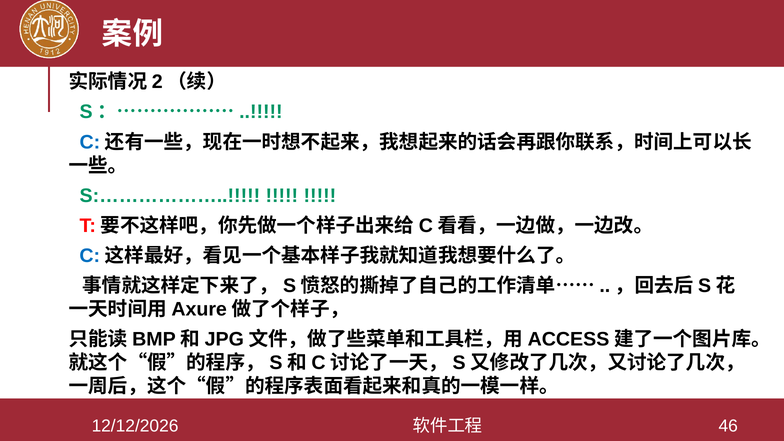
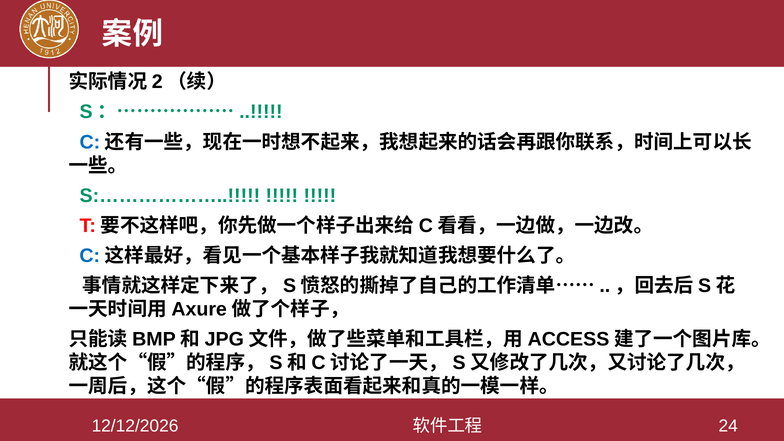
46: 46 -> 24 (728, 426)
